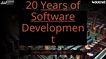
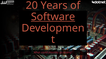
Years underline: present -> none (54, 6)
